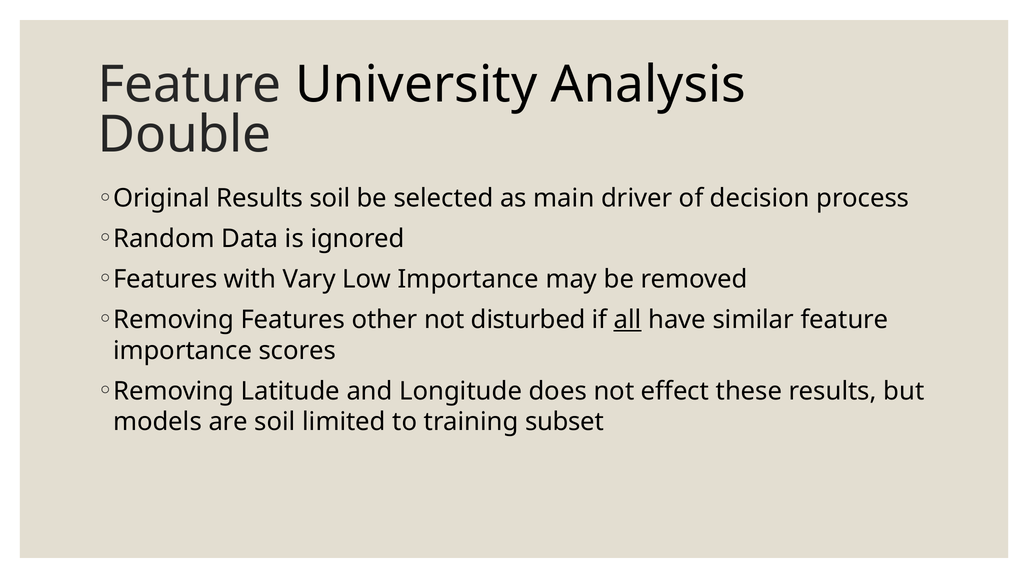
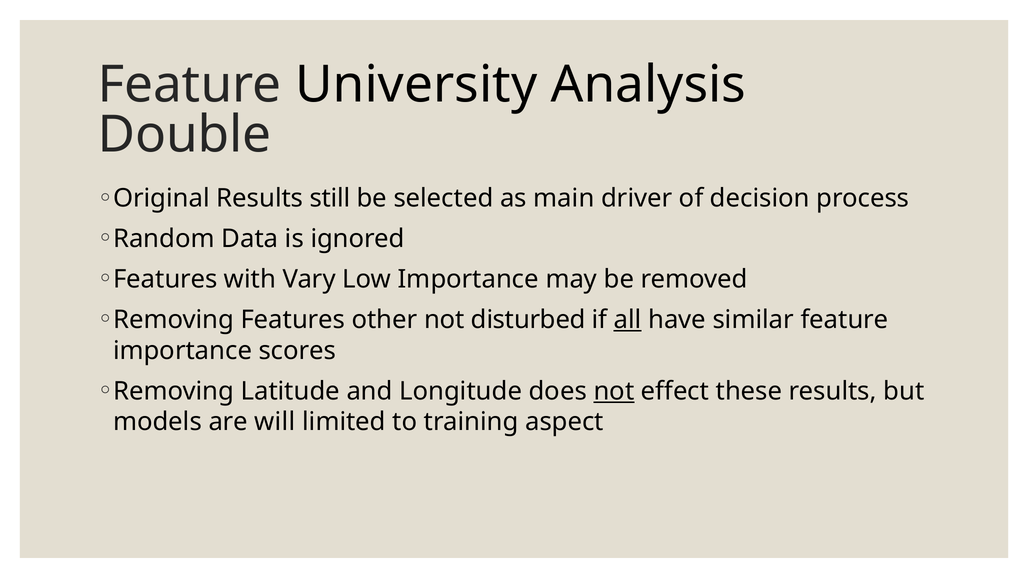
Results soil: soil -> still (330, 198)
not underline: none -> present (614, 391)
are soil: soil -> will (275, 422)
subset: subset -> aspect (564, 422)
